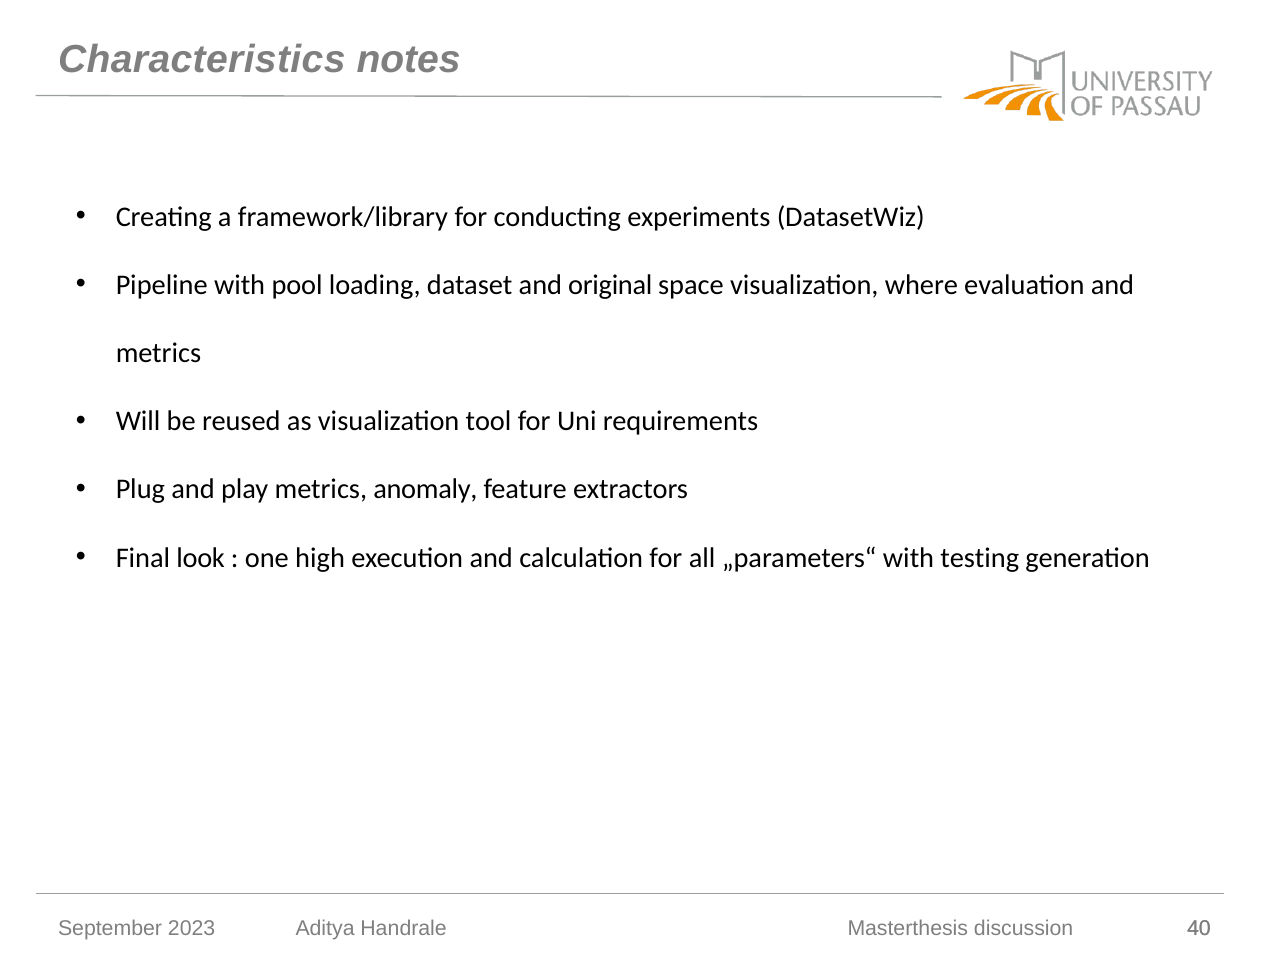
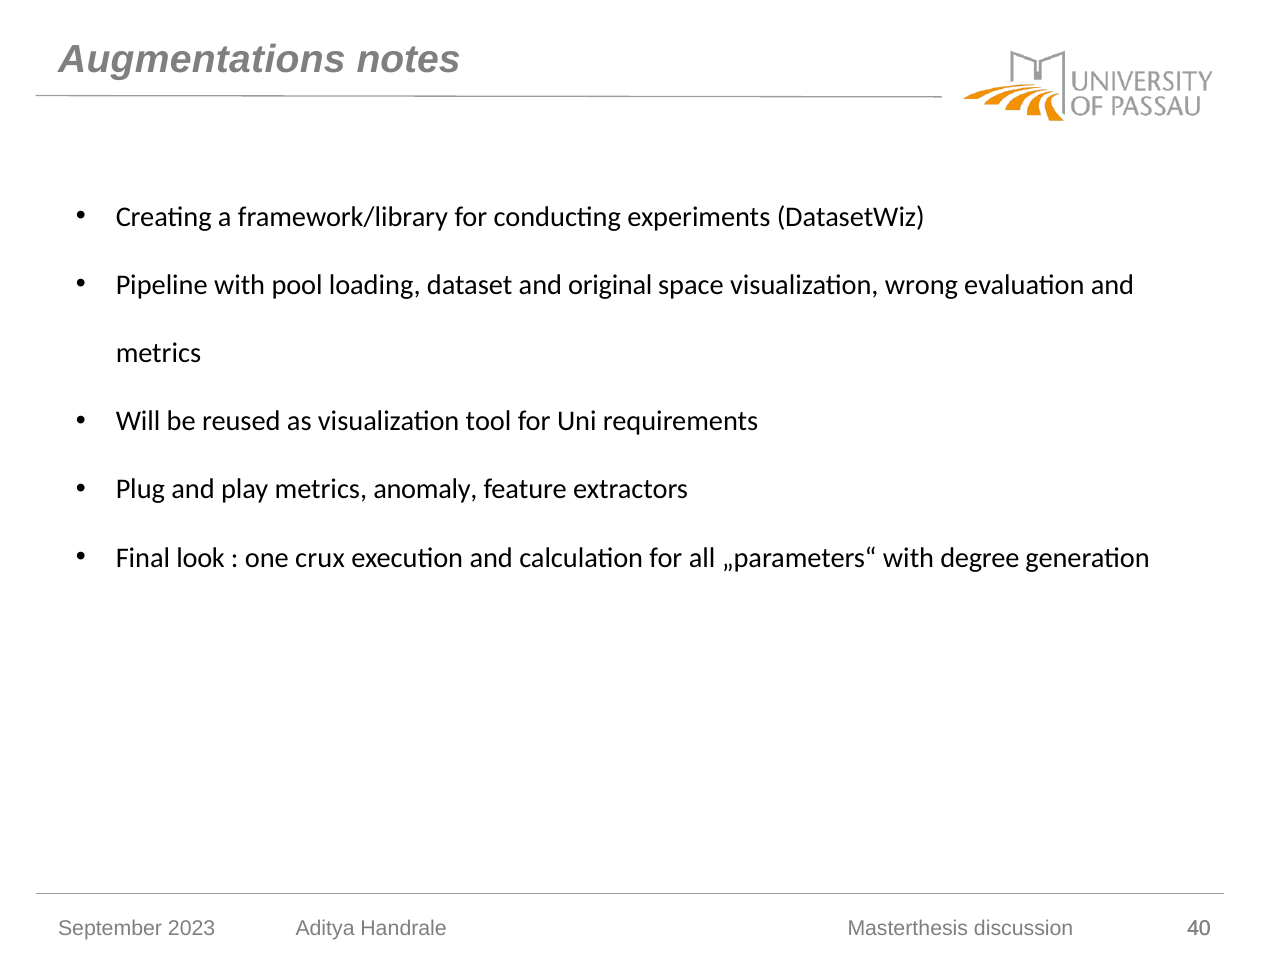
Characteristics: Characteristics -> Augmentations (202, 59)
where: where -> wrong (921, 285)
high: high -> crux (320, 557)
testing: testing -> degree (980, 557)
